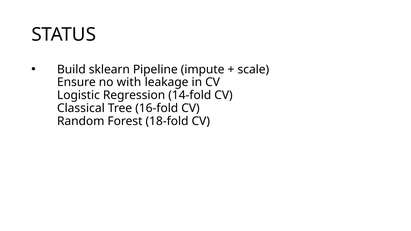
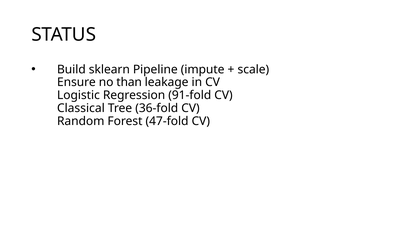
with: with -> than (129, 82)
14-fold: 14-fold -> 91-fold (190, 95)
16-fold: 16-fold -> 36-fold (157, 108)
18-fold: 18-fold -> 47-fold (167, 121)
